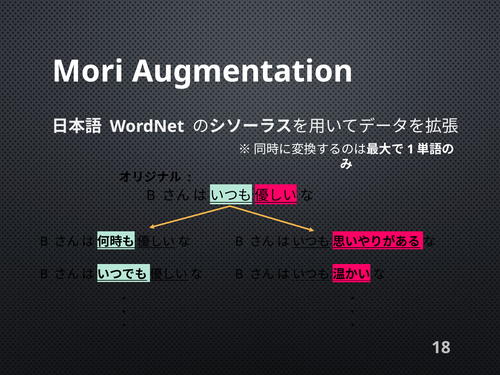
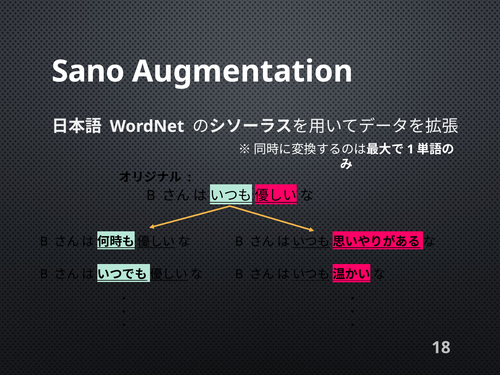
Mori: Mori -> Sano (88, 71)
